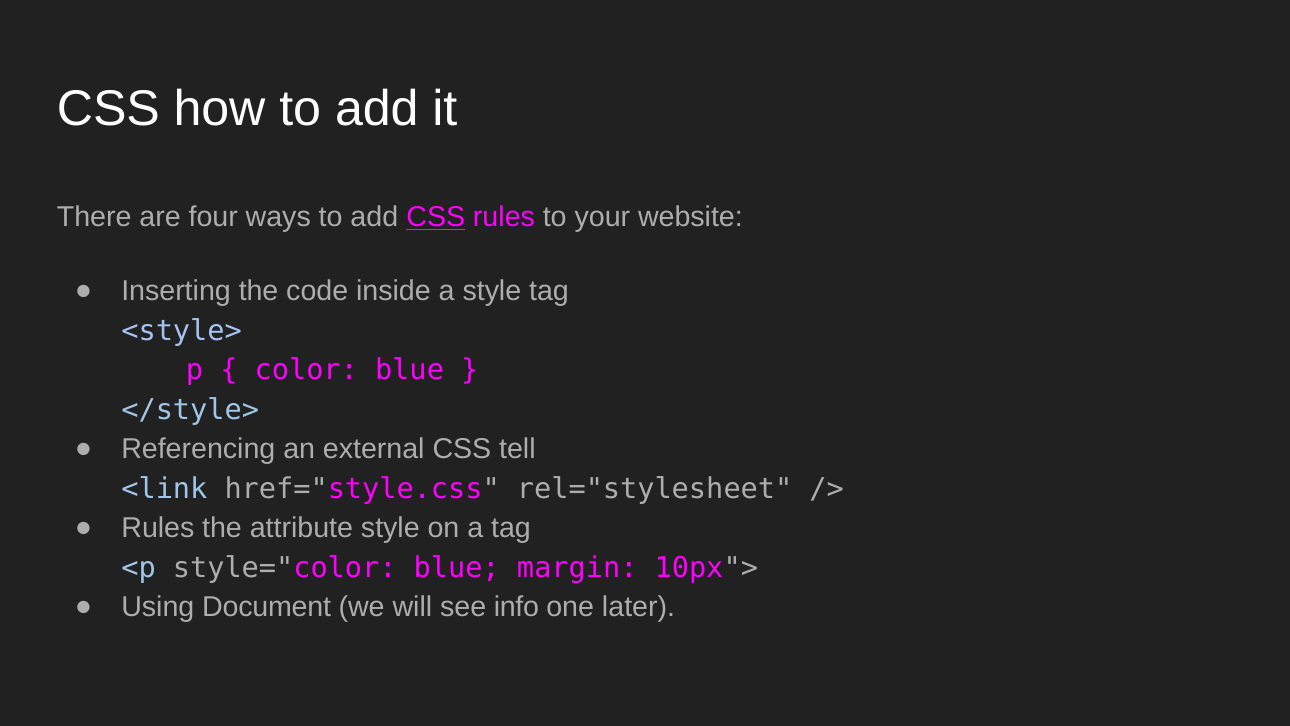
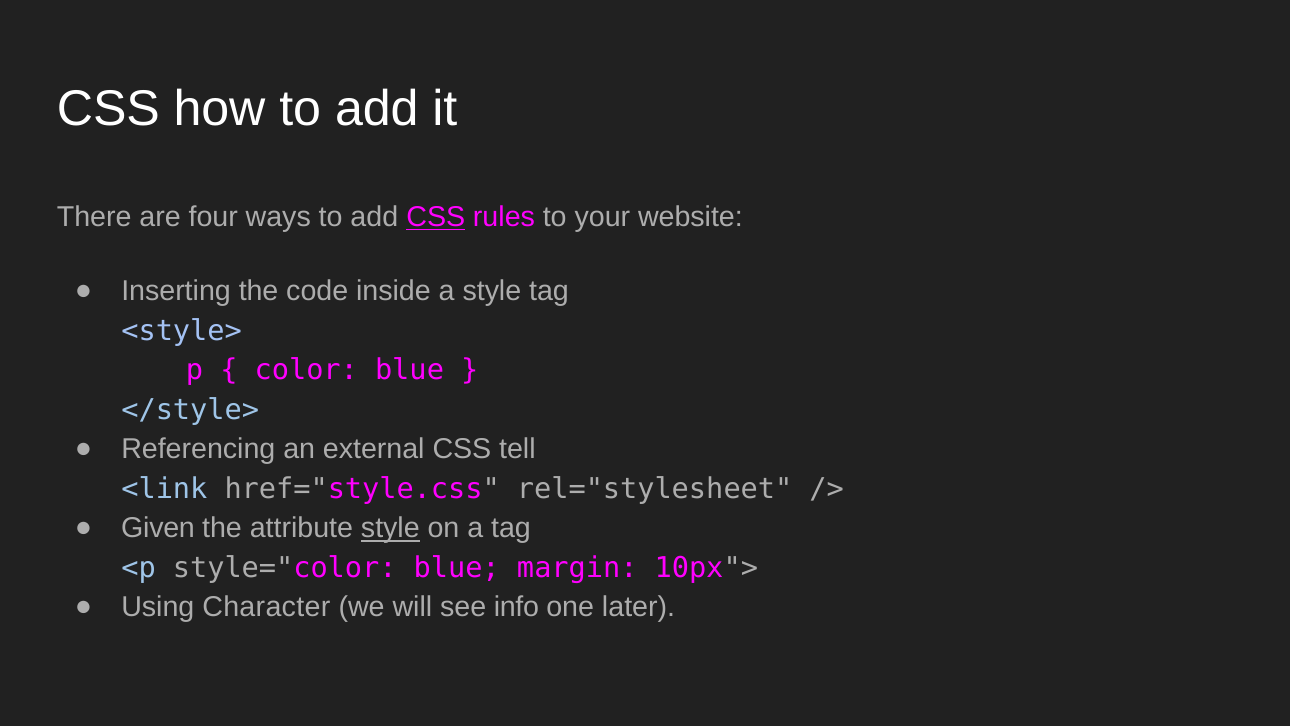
Rules: Rules -> Given (158, 528)
style underline: none -> present (390, 528)
Document: Document -> Character (266, 607)
